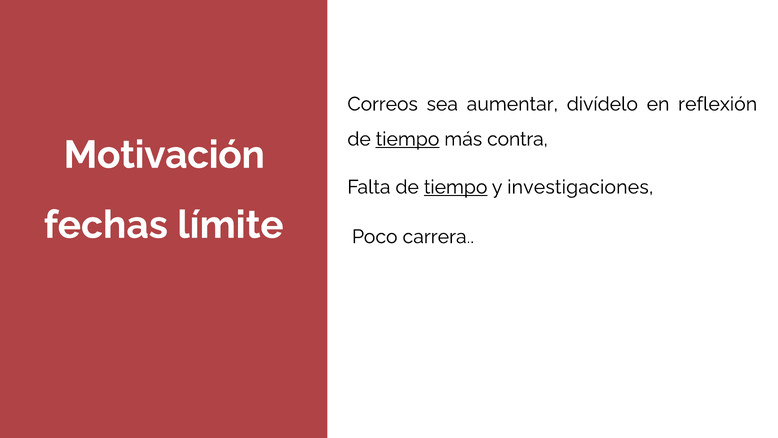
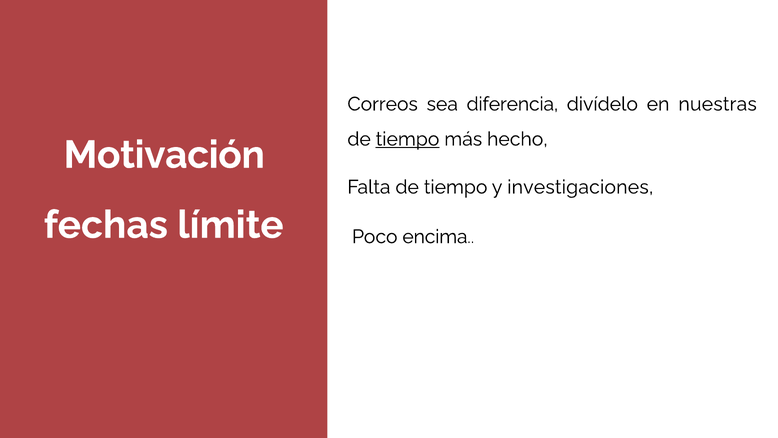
aumentar: aumentar -> diferencia (512, 104)
reflexión: reflexión -> nuestras (718, 104)
contra: contra -> hecho (517, 139)
tiempo underline: present -> none (456, 187)
carrera: carrera -> encima (438, 237)
